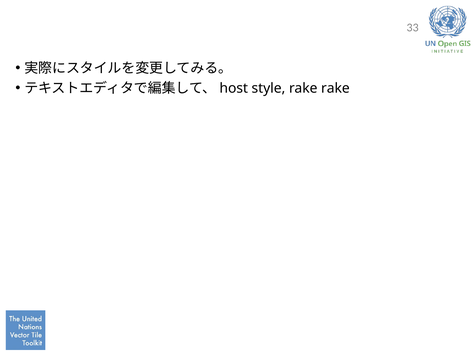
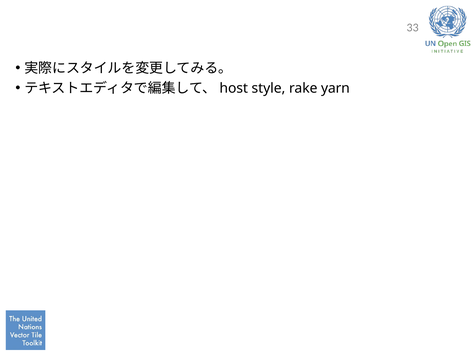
rake rake: rake -> yarn (335, 88)
